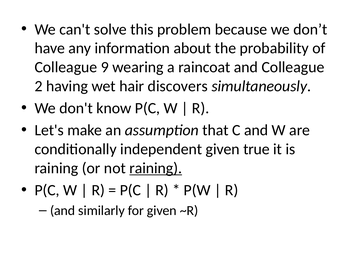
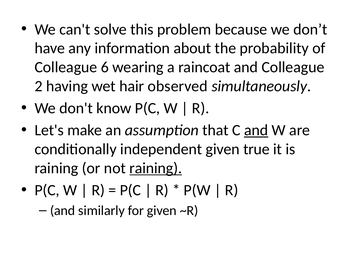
9: 9 -> 6 (105, 67)
discovers: discovers -> observed (178, 86)
and underline: none -> present (256, 130)
